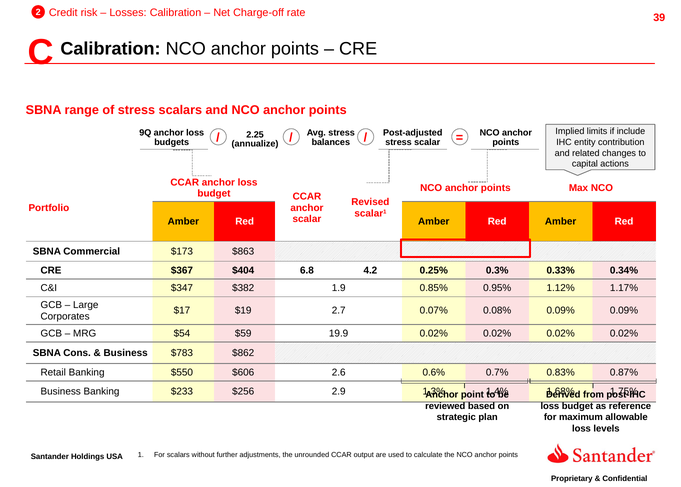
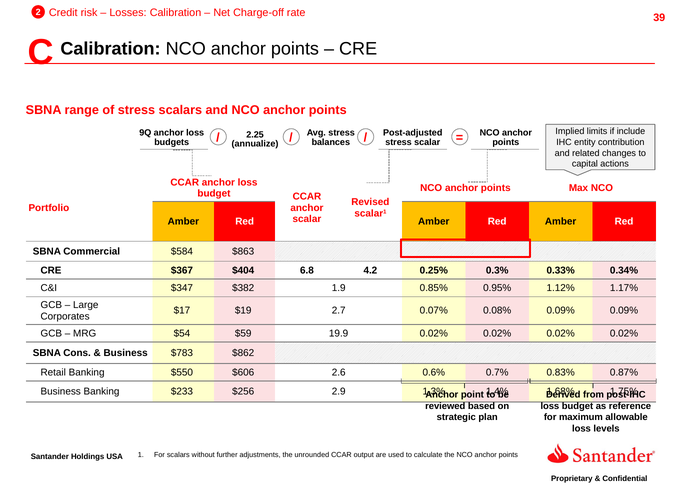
$173: $173 -> $584 (182, 251)
